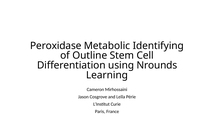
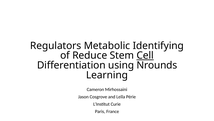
Peroxidase: Peroxidase -> Regulators (56, 45)
Outline: Outline -> Reduce (90, 55)
Cell underline: none -> present (145, 55)
